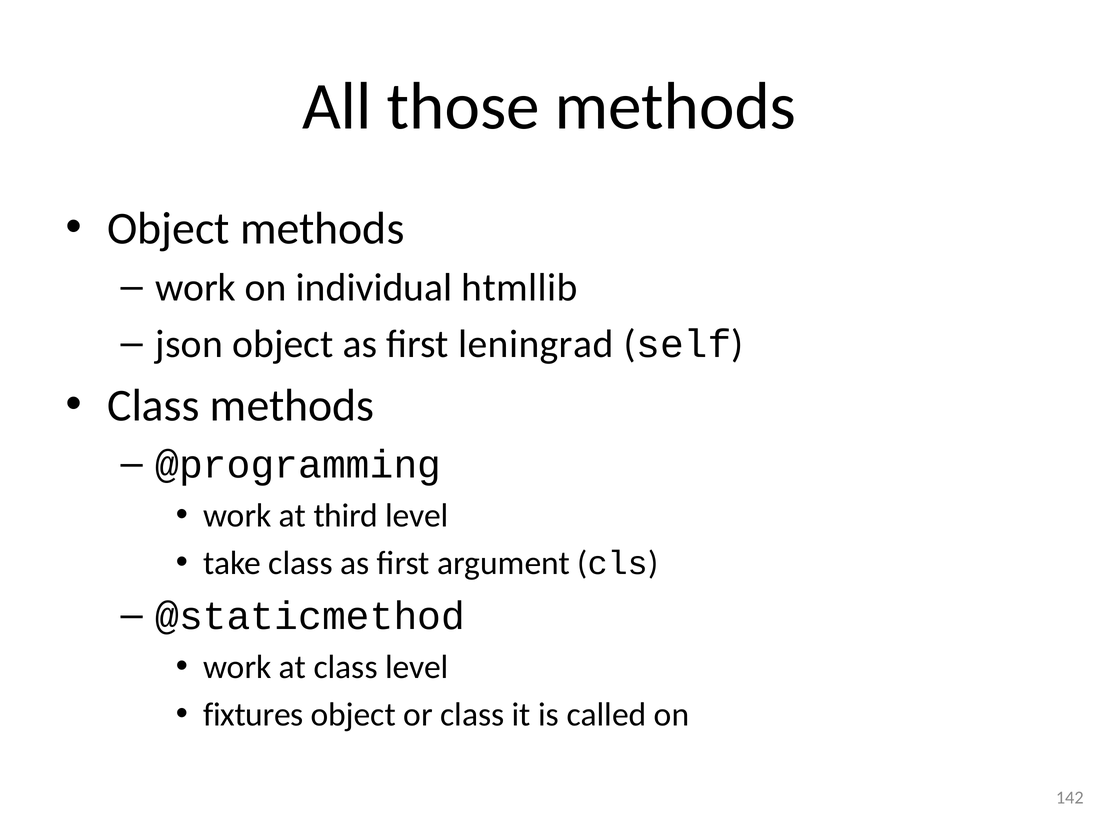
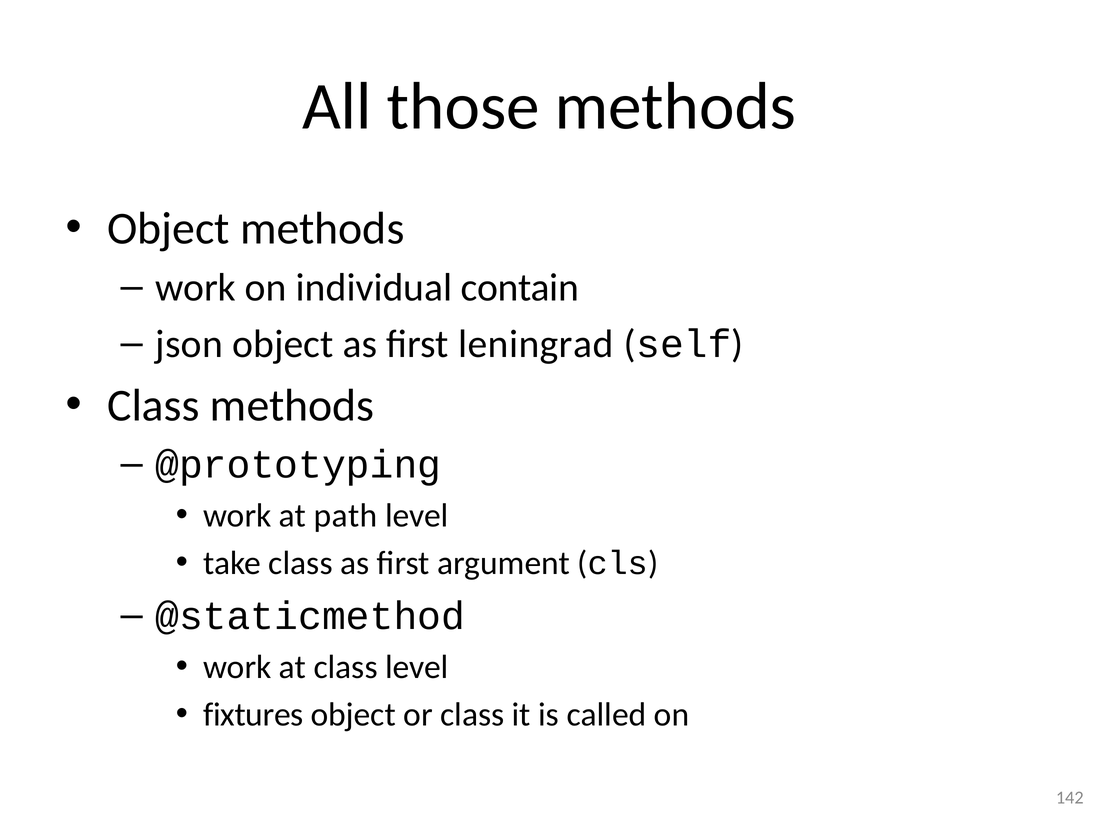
htmllib: htmllib -> contain (520, 288)
@programming: @programming -> @prototyping (298, 465)
third: third -> path (345, 516)
